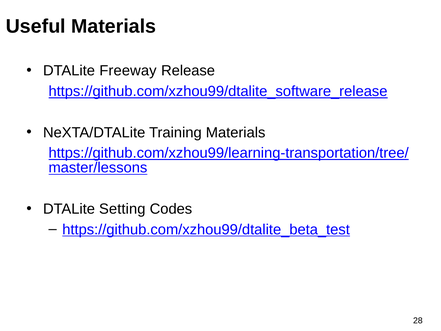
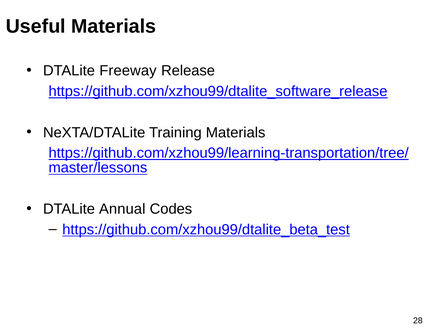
Setting: Setting -> Annual (122, 209)
